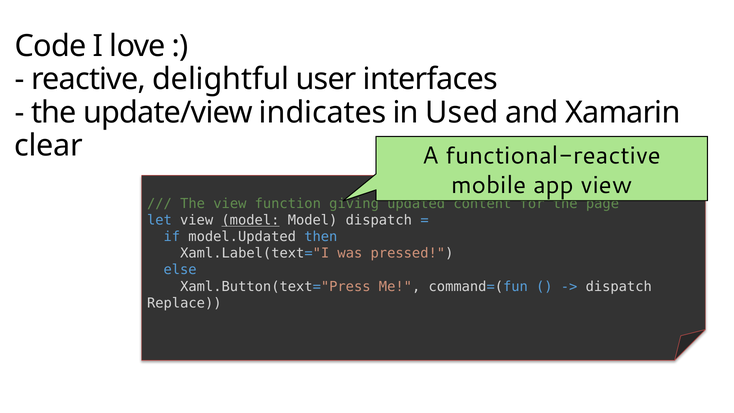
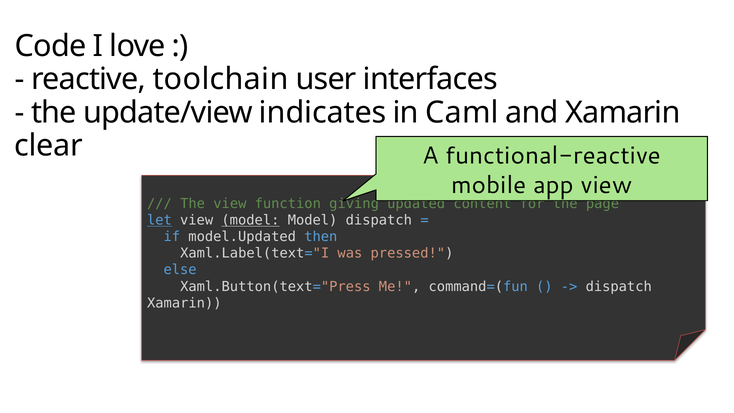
delightful: delightful -> toolchain (221, 79)
Used: Used -> Caml (462, 112)
let underline: none -> present (159, 220)
Replace: Replace -> Xamarin (184, 303)
